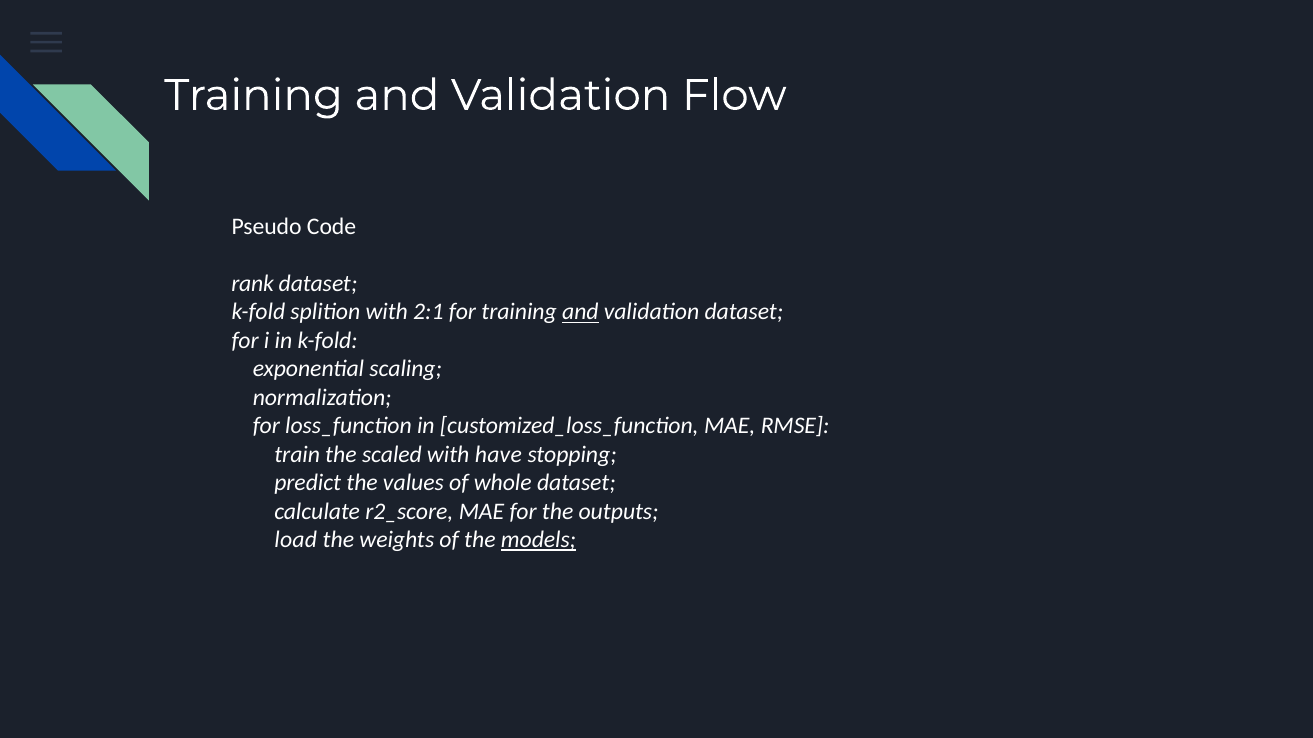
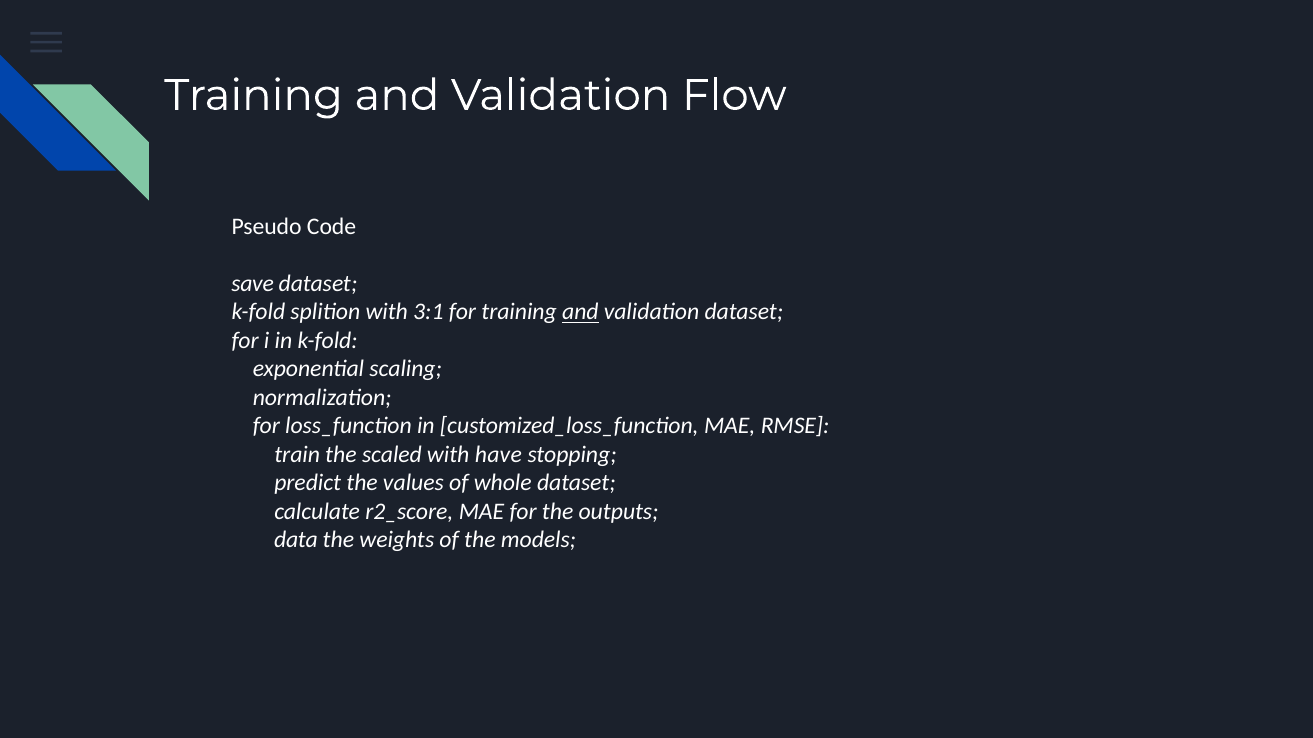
rank: rank -> save (253, 284)
2:1: 2:1 -> 3:1 (428, 312)
load: load -> data (296, 540)
models underline: present -> none (538, 540)
